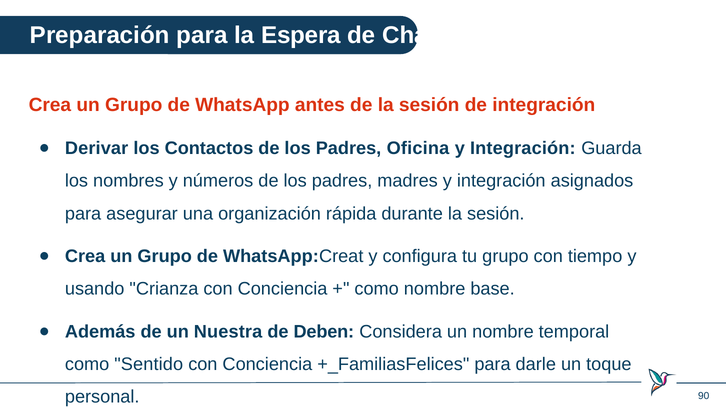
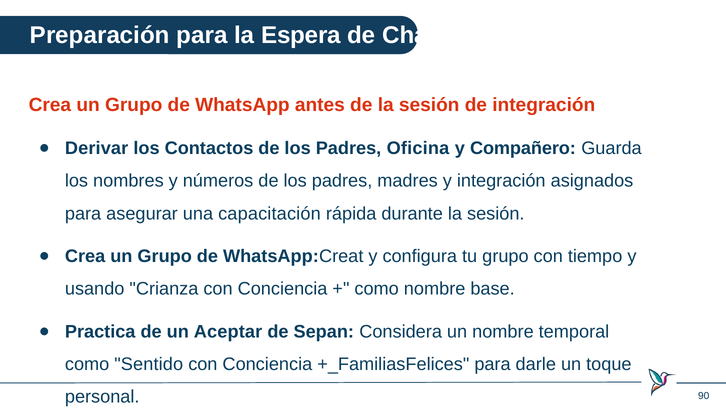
Integración: Integración -> Compañero (523, 148)
organización: organización -> capacitación (269, 214)
Además: Además -> Practica (100, 332)
Nuestra: Nuestra -> Aceptar (228, 332)
Deben: Deben -> Sepan (324, 332)
